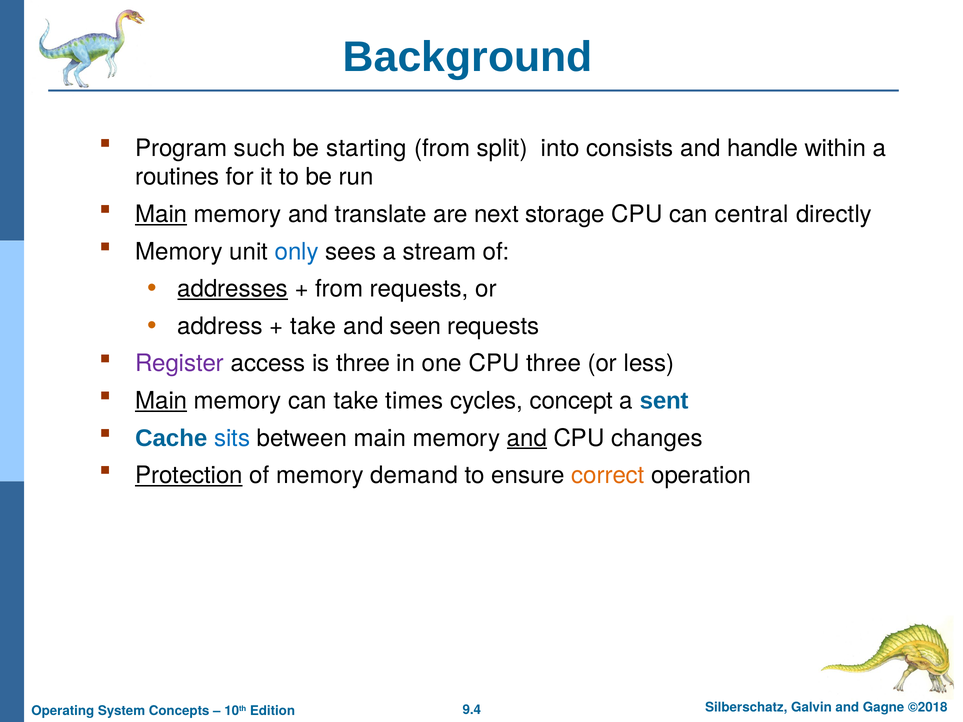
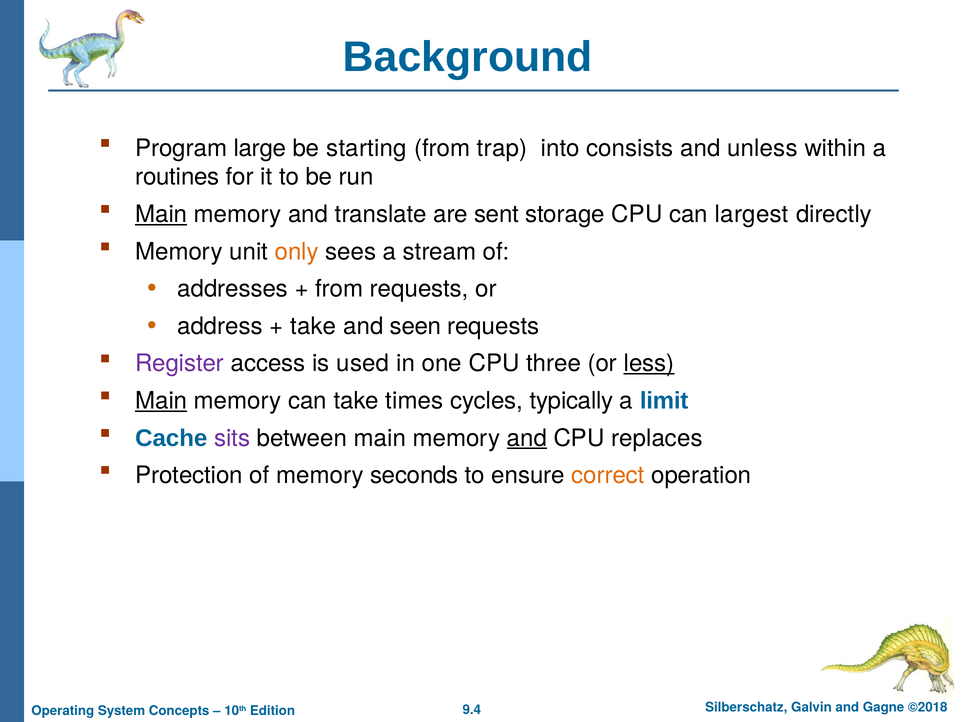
such: such -> large (260, 148)
split: split -> trap (502, 148)
handle: handle -> unless (762, 148)
next: next -> sent (497, 214)
central: central -> largest (752, 214)
only colour: blue -> orange (297, 252)
addresses underline: present -> none (233, 289)
is three: three -> used (363, 364)
less underline: none -> present (649, 364)
concept: concept -> typically (571, 401)
sent: sent -> limit (664, 401)
sits colour: blue -> purple (232, 438)
changes: changes -> replaces (657, 438)
Protection underline: present -> none (189, 476)
demand: demand -> seconds (414, 476)
